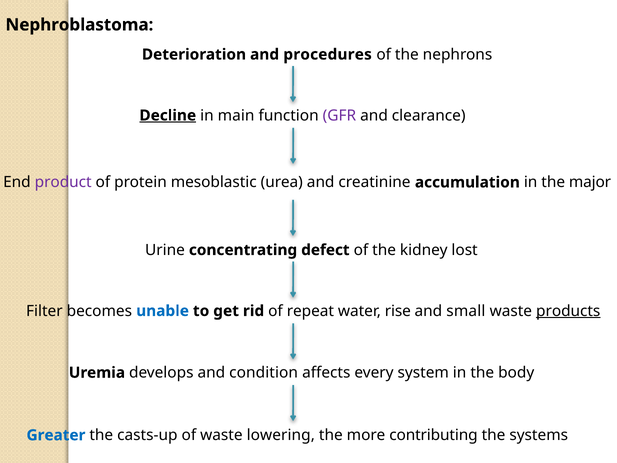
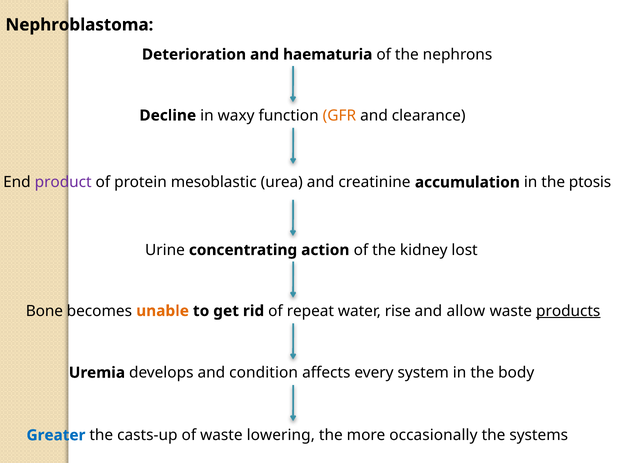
procedures: procedures -> haematuria (328, 54)
Decline underline: present -> none (168, 115)
main: main -> waxy (236, 115)
GFR colour: purple -> orange (339, 115)
major: major -> ptosis (590, 182)
defect: defect -> action (325, 250)
Filter: Filter -> Bone (44, 311)
unable colour: blue -> orange (163, 311)
small: small -> allow (466, 311)
contributing: contributing -> occasionally (433, 435)
